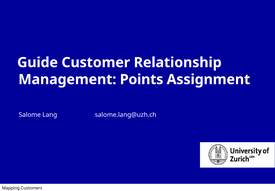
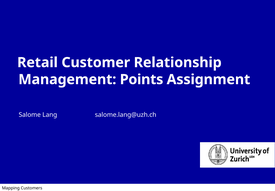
Guide: Guide -> Retail (38, 62)
